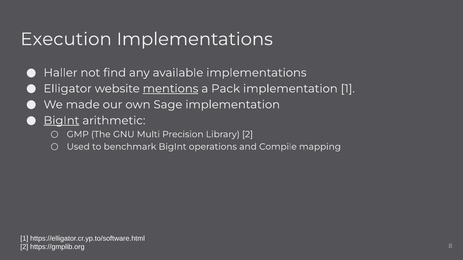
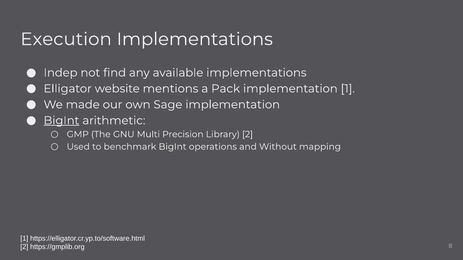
Haller: Haller -> Indep (61, 73)
mentions underline: present -> none (171, 89)
Compile: Compile -> Without (278, 147)
